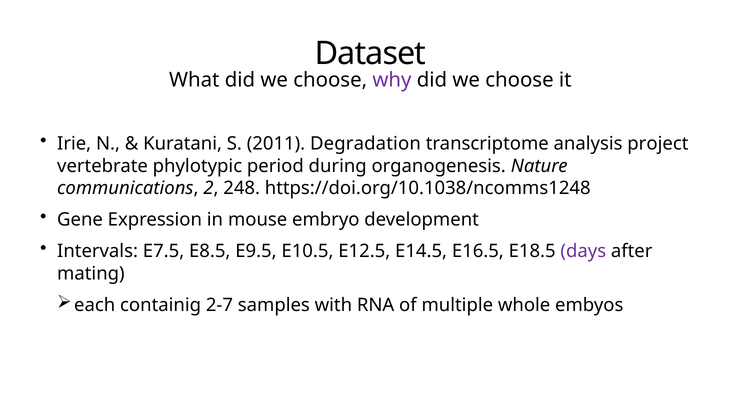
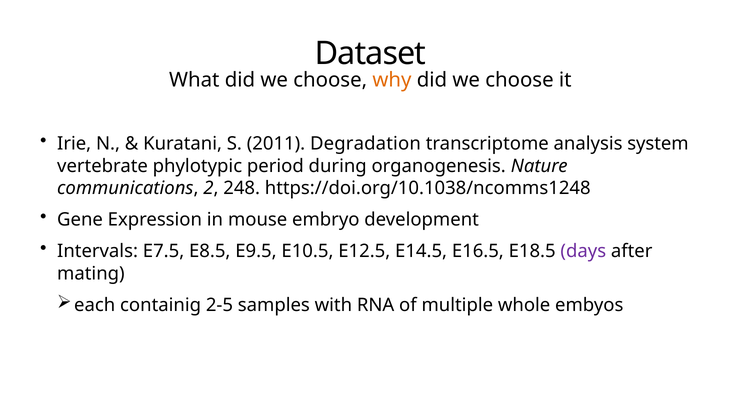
why colour: purple -> orange (392, 80)
project: project -> system (658, 144)
2-7: 2-7 -> 2-5 (219, 305)
